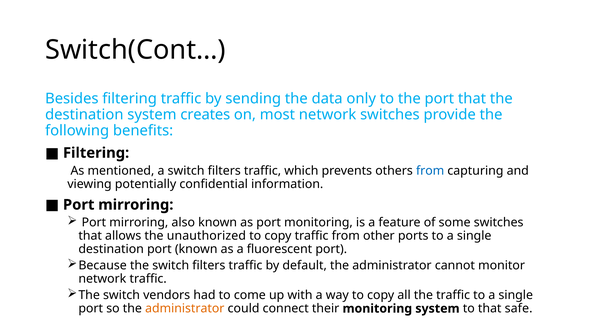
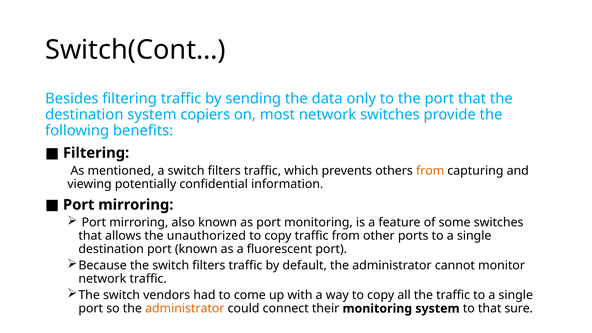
creates: creates -> copiers (205, 115)
from colour: blue -> orange (430, 171)
safe: safe -> sure (519, 309)
